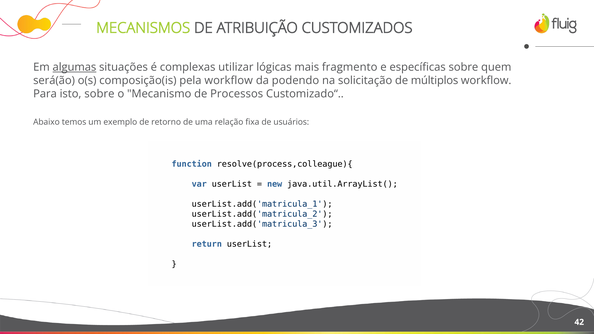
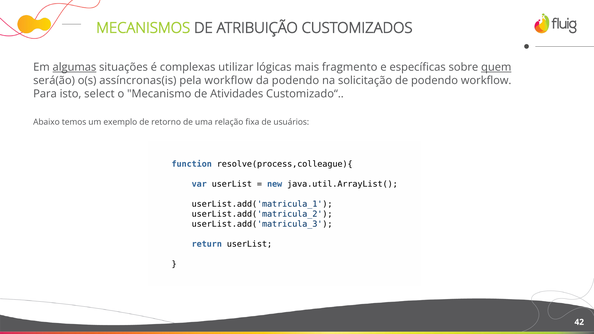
quem underline: none -> present (496, 67)
composição(is: composição(is -> assíncronas(is (138, 81)
de múltiplos: múltiplos -> podendo (435, 81)
isto sobre: sobre -> select (99, 94)
Processos: Processos -> Atividades (237, 94)
